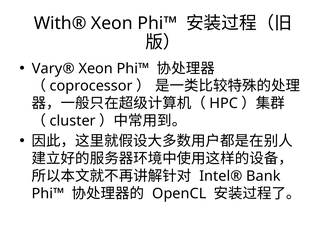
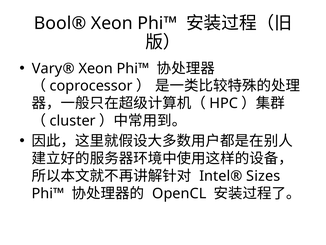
With®: With® -> Bool® (60, 23)
Bank: Bank -> Sizes (263, 176)
